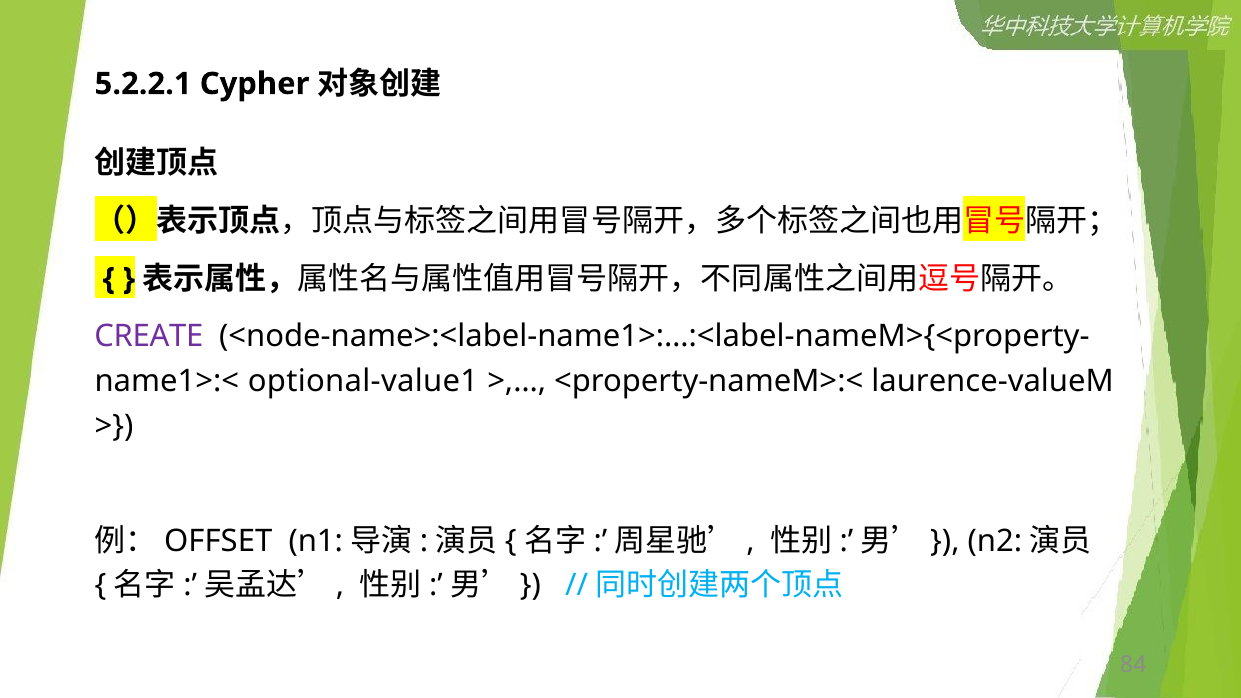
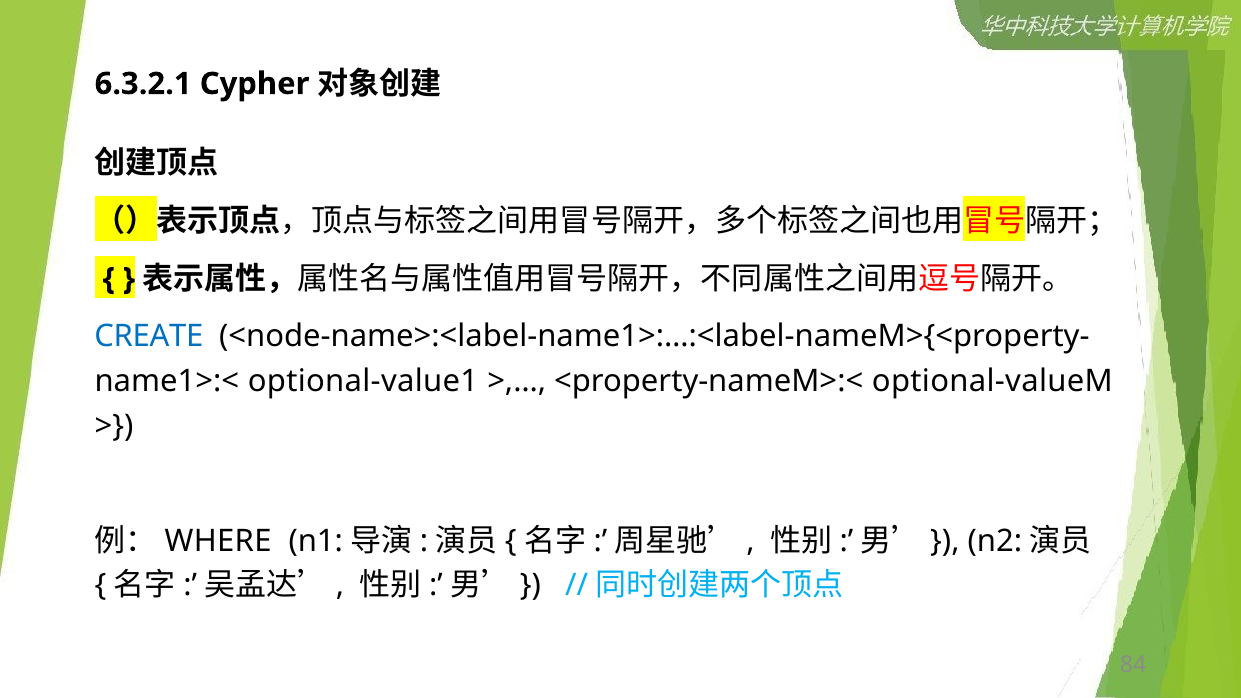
5.2.2.1: 5.2.2.1 -> 6.3.2.1 (143, 84)
CREATE colour: purple -> blue (149, 337)
laurence-valueM: laurence-valueM -> optional-valueM (992, 381)
OFFSET: OFFSET -> WHERE (218, 541)
